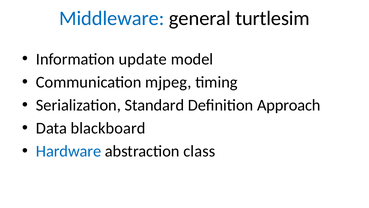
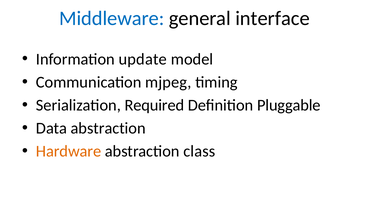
turtlesim: turtlesim -> interface (272, 18)
Standard: Standard -> Required (154, 105)
Approach: Approach -> Pluggable (289, 105)
Data blackboard: blackboard -> abstraction (108, 128)
Hardware colour: blue -> orange (69, 151)
